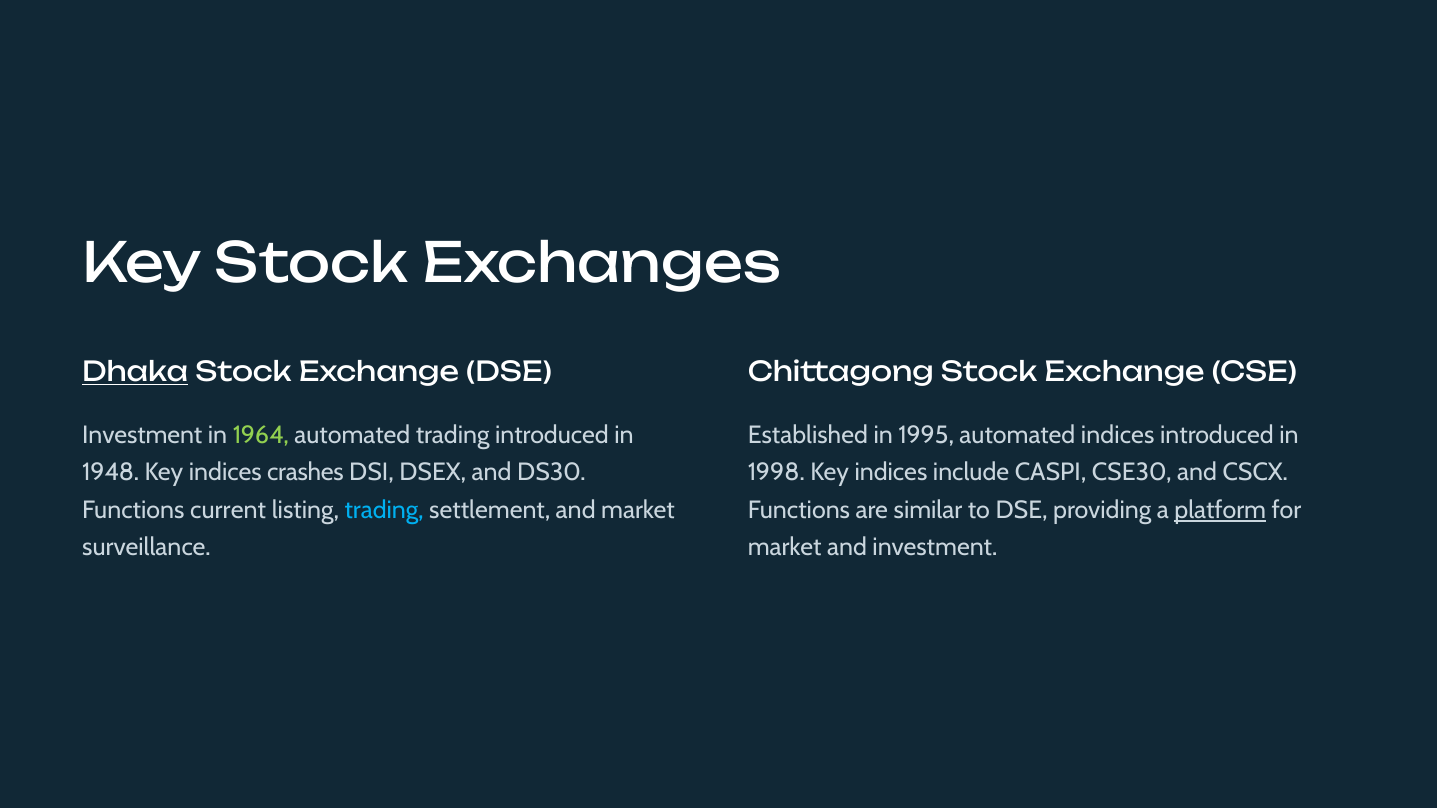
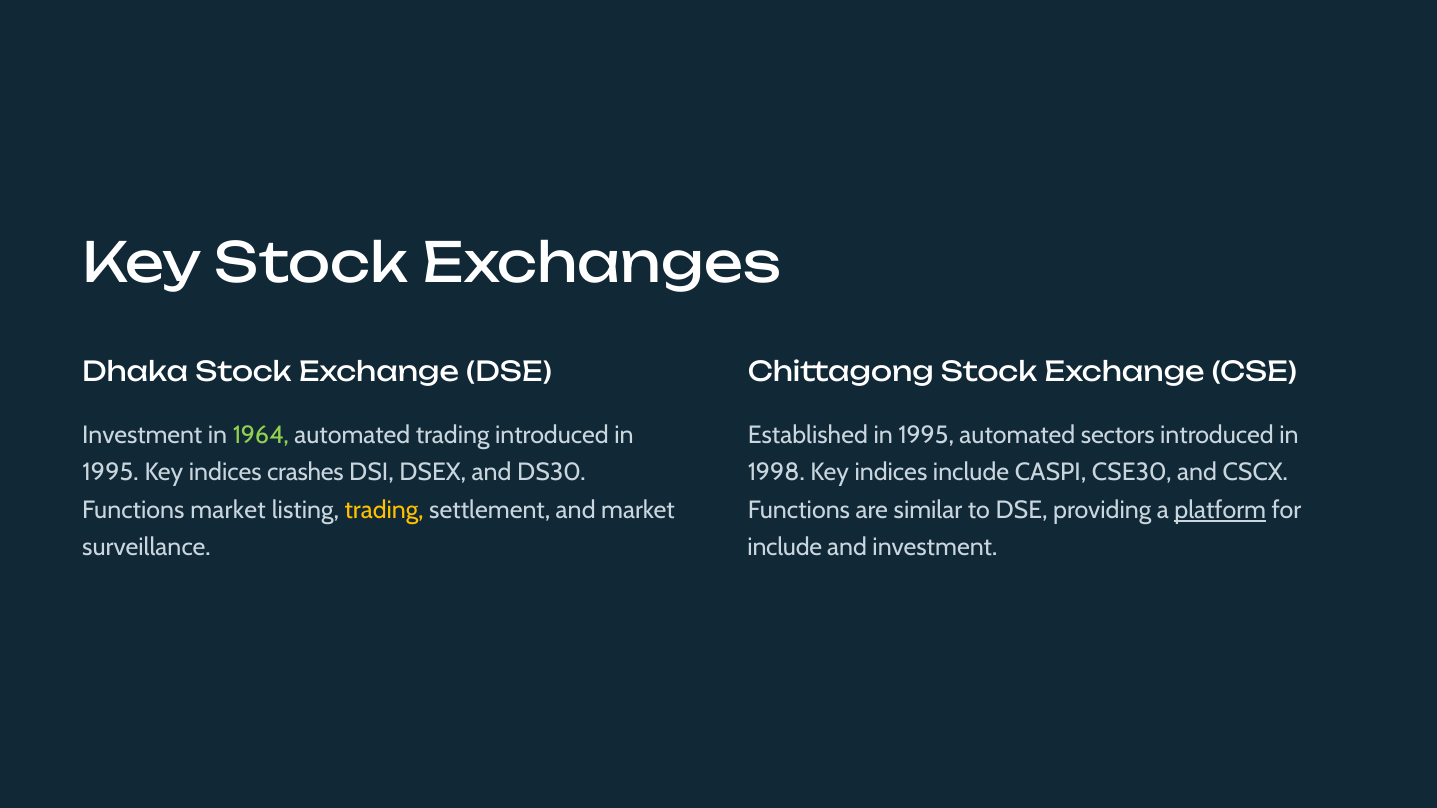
Dhaka underline: present -> none (135, 373)
automated indices: indices -> sectors (1118, 435)
1948: 1948 -> 1995 (111, 473)
Functions current: current -> market (228, 510)
trading colour: light blue -> yellow (384, 510)
market: market -> include (785, 548)
